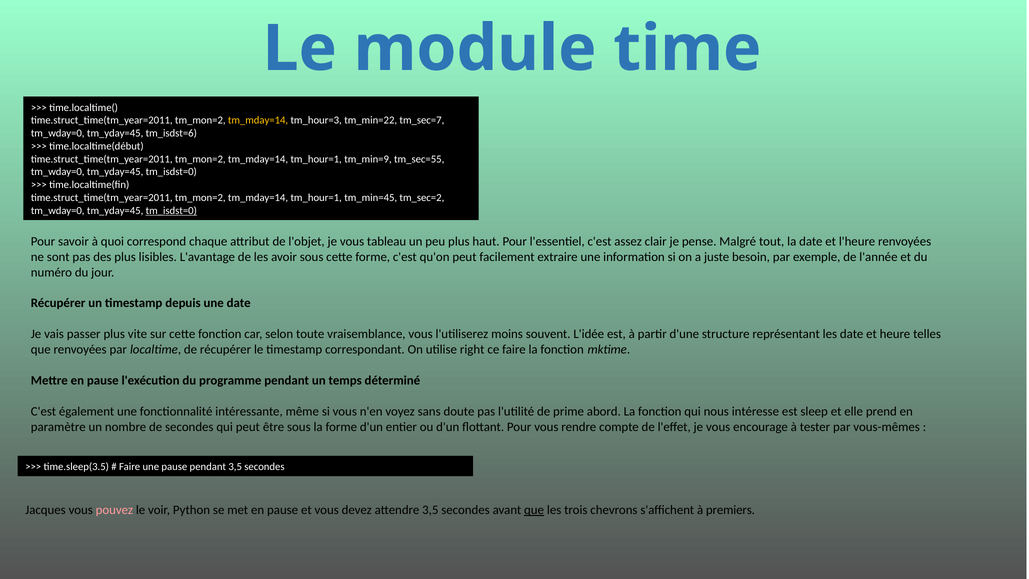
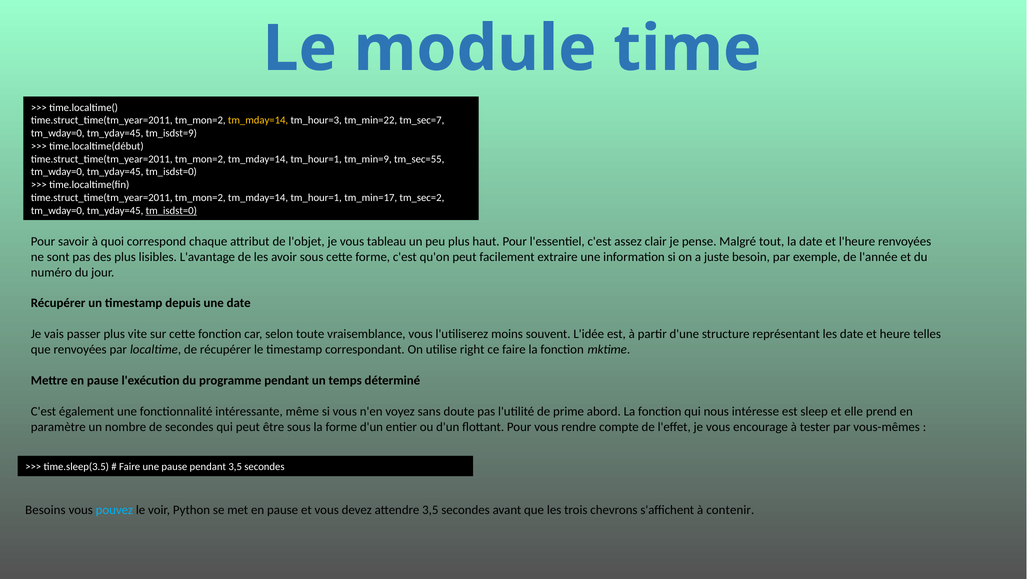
tm_isdst=6: tm_isdst=6 -> tm_isdst=9 (171, 133)
tm_min=45: tm_min=45 -> tm_min=17 (371, 198)
Jacques: Jacques -> Besoins (45, 510)
pouvez colour: pink -> light blue (114, 510)
que underline: present -> none (534, 510)
premiers: premiers -> contenir (730, 510)
